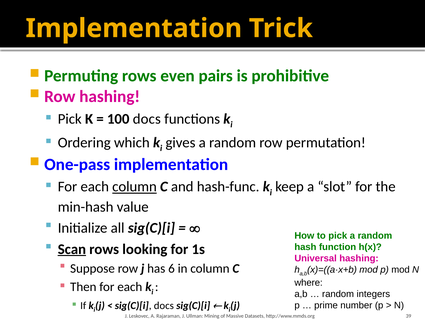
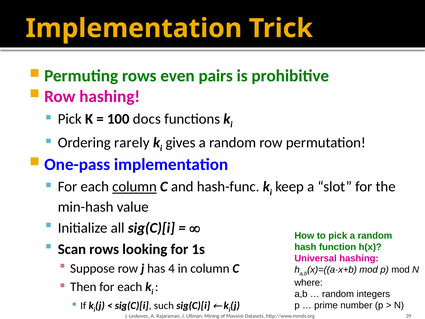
which: which -> rarely (132, 142)
Scan underline: present -> none (72, 249)
6: 6 -> 4 (172, 268)
sig(C)[i docs: docs -> such (164, 305)
